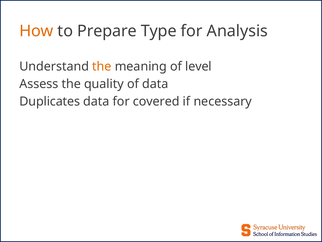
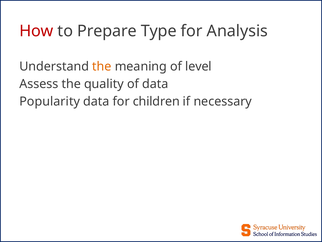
How colour: orange -> red (36, 31)
Duplicates: Duplicates -> Popularity (50, 101)
covered: covered -> children (156, 101)
